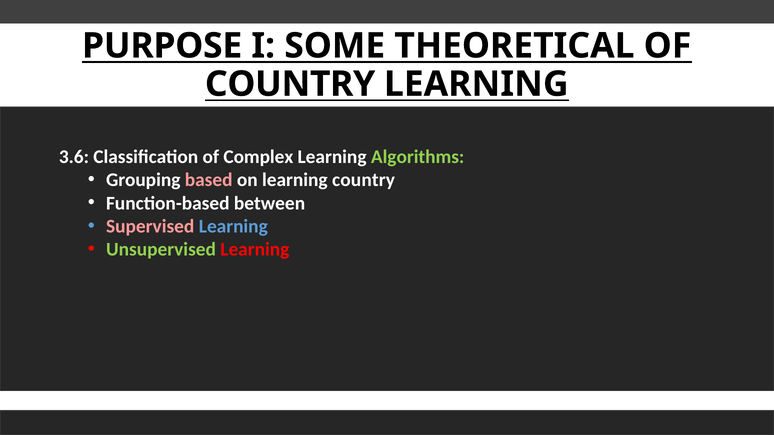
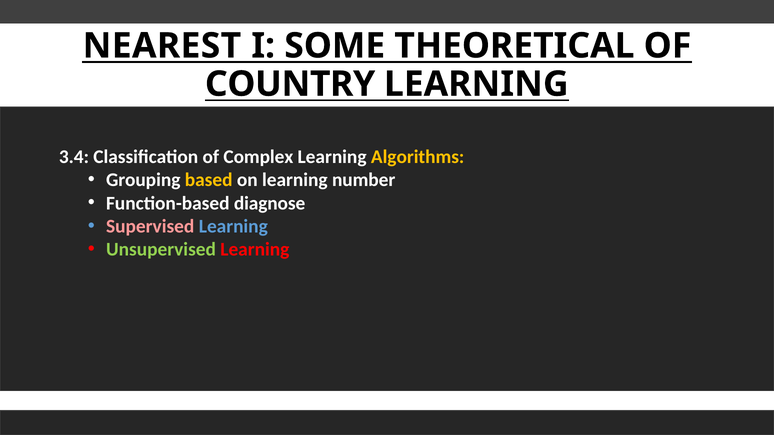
PURPOSE: PURPOSE -> NEAREST (162, 46)
3.6: 3.6 -> 3.4 (74, 157)
Algorithms colour: light green -> yellow (418, 157)
based colour: pink -> yellow (209, 180)
learning country: country -> number (364, 180)
between: between -> diagnose (270, 203)
